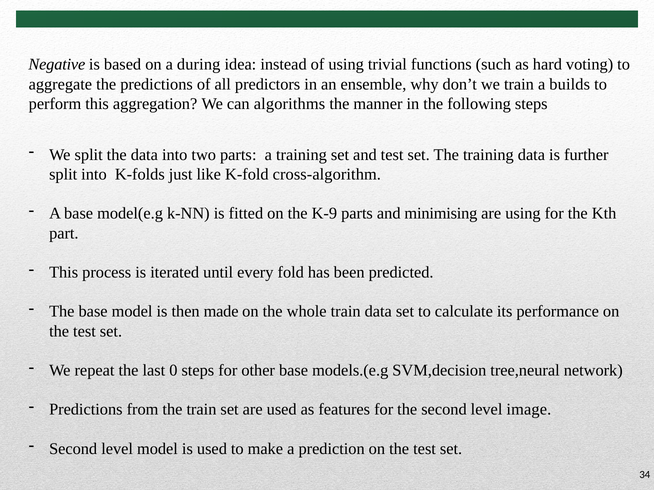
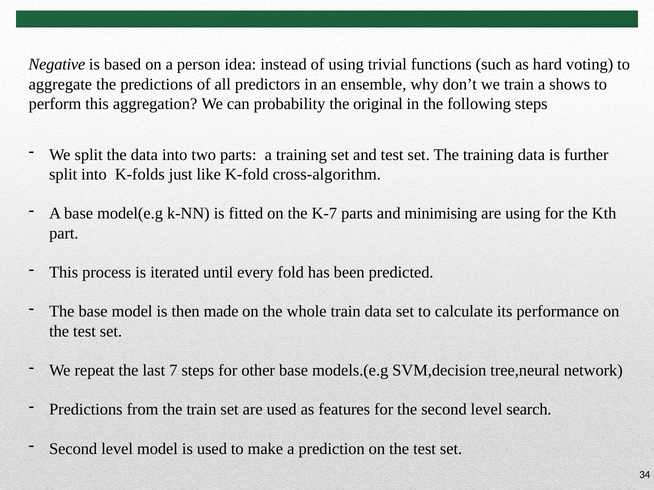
during: during -> person (199, 65)
builds: builds -> shows (570, 84)
algorithms: algorithms -> probability (290, 104)
manner: manner -> original (378, 104)
K-9: K-9 -> K-7 (324, 214)
0: 0 -> 7 (173, 371)
image: image -> search (529, 410)
